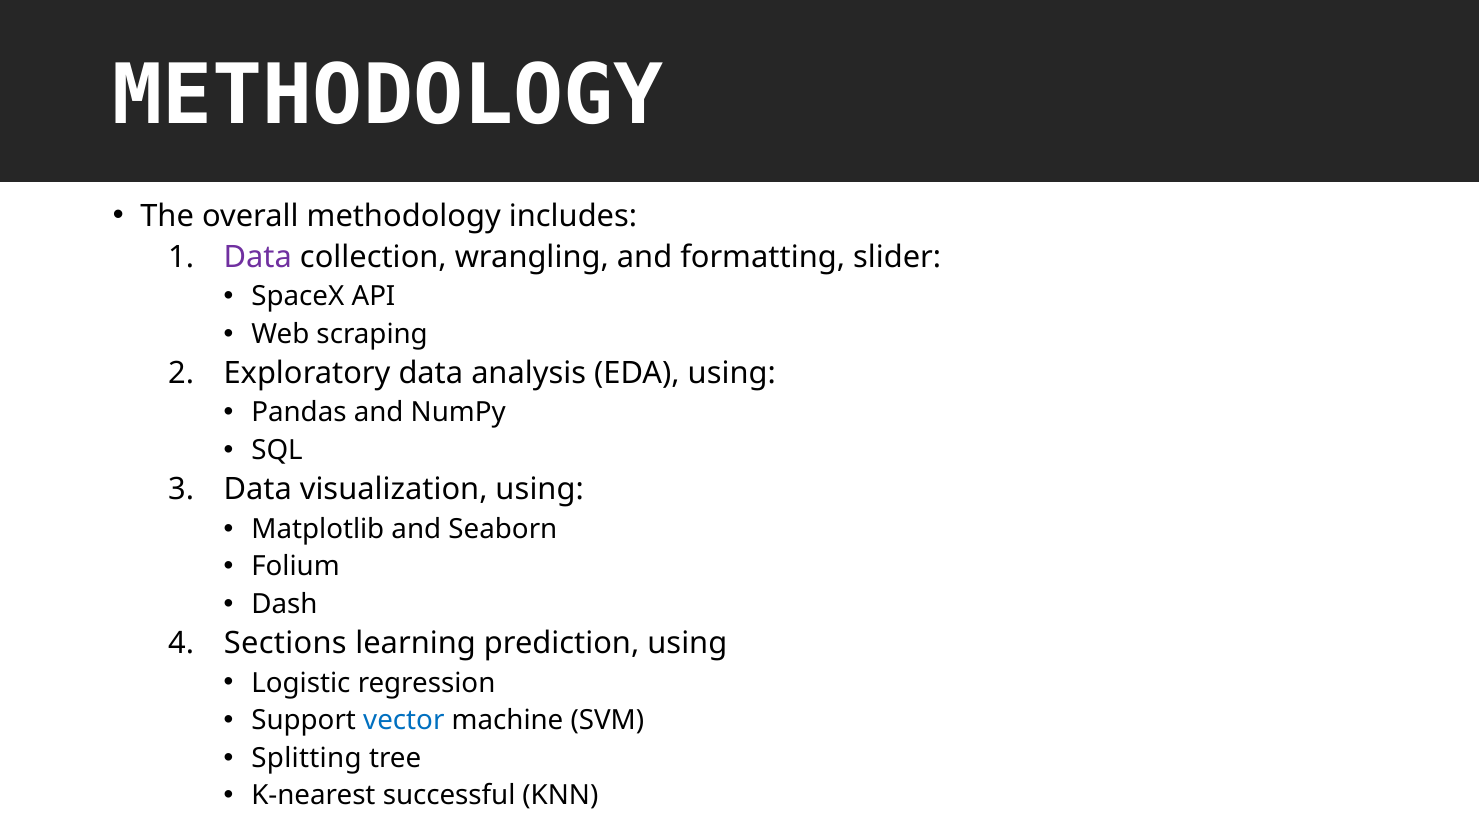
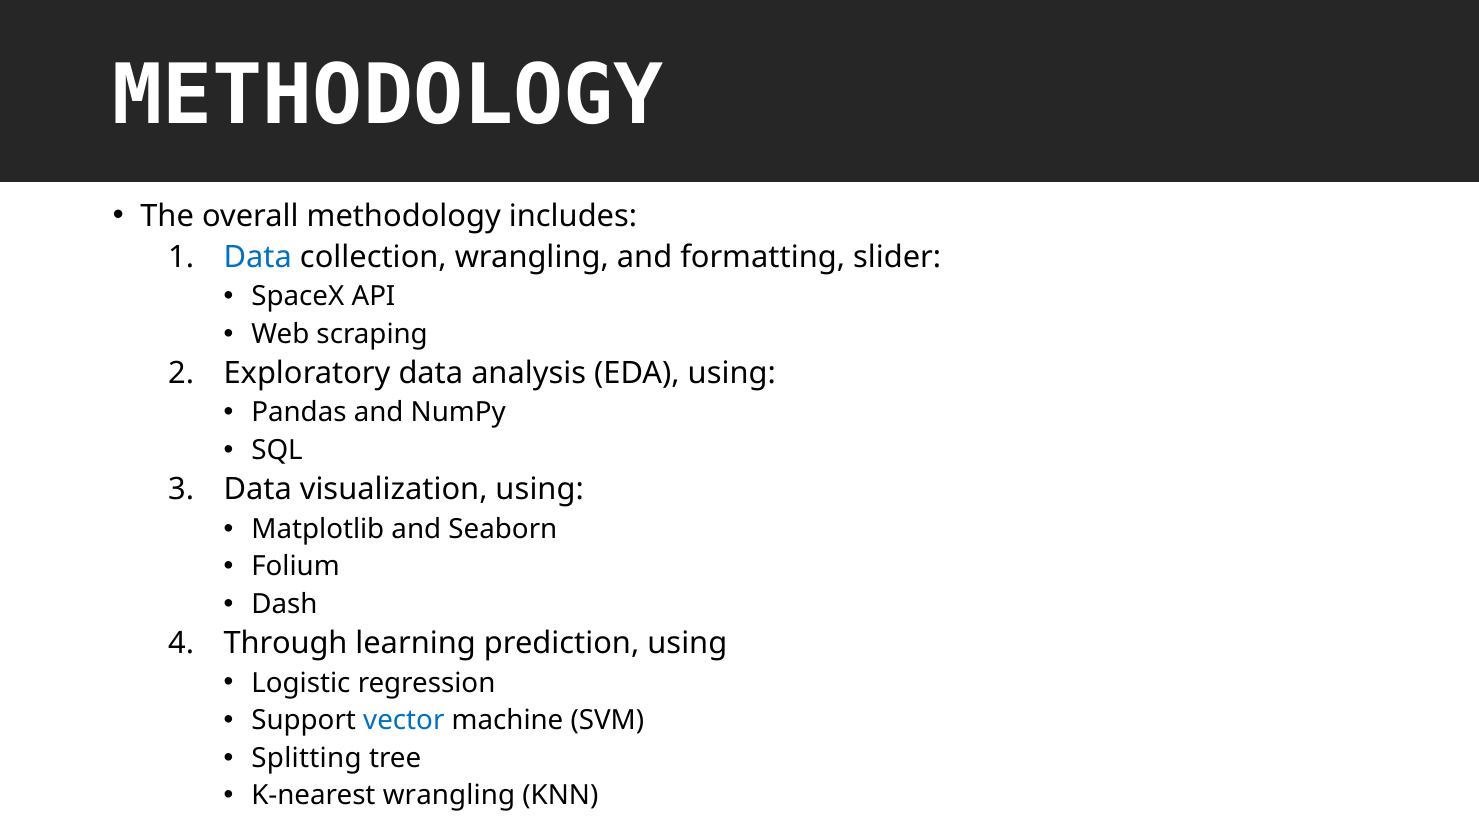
Data colour: purple -> blue (258, 257)
Sections: Sections -> Through (286, 643)
K-nearest successful: successful -> wrangling (449, 796)
